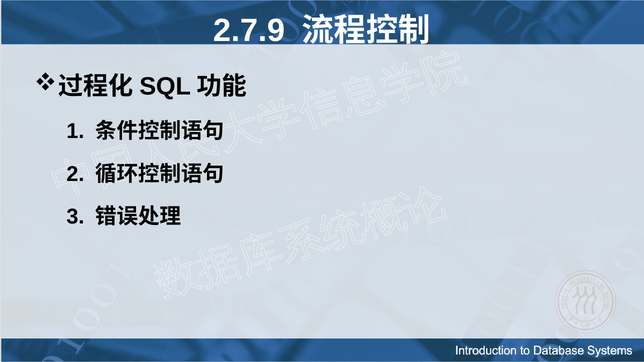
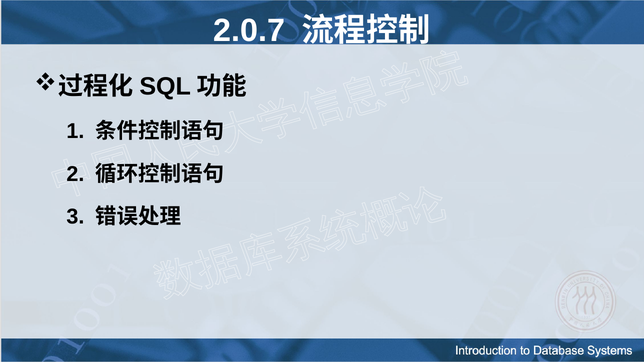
2.7.9: 2.7.9 -> 2.0.7 (249, 30)
